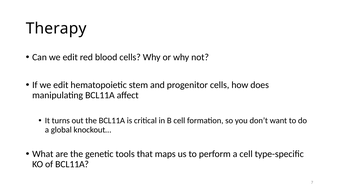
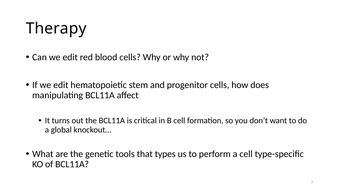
maps: maps -> types (165, 154)
